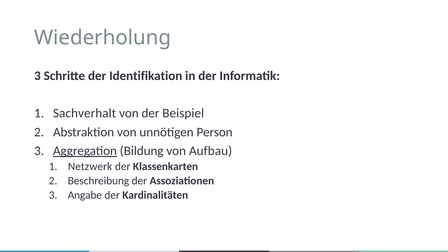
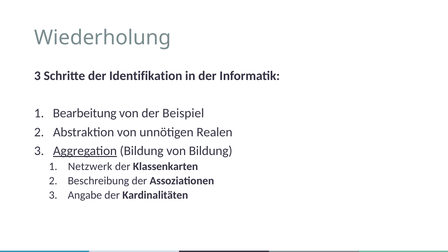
Sachverhalt: Sachverhalt -> Bearbeitung (85, 113)
Person: Person -> Realen (215, 132)
von Aufbau: Aufbau -> Bildung (211, 151)
